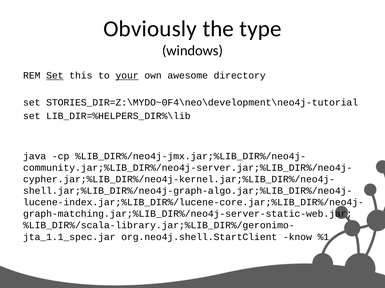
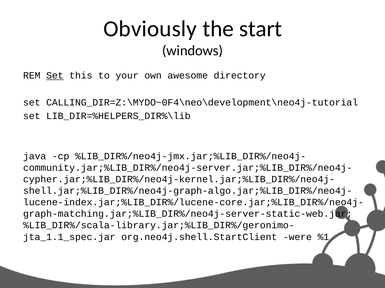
type: type -> start (261, 29)
your underline: present -> none (127, 76)
STORIES_DIR=Z:\MYDO~0F4\neo\development\neo4j-tutorial: STORIES_DIR=Z:\MYDO~0F4\neo\development\neo4j-tutorial -> CALLING_DIR=Z:\MYDO~0F4\neo\development\neo4j-tutorial (202, 103)
know: know -> were (297, 237)
